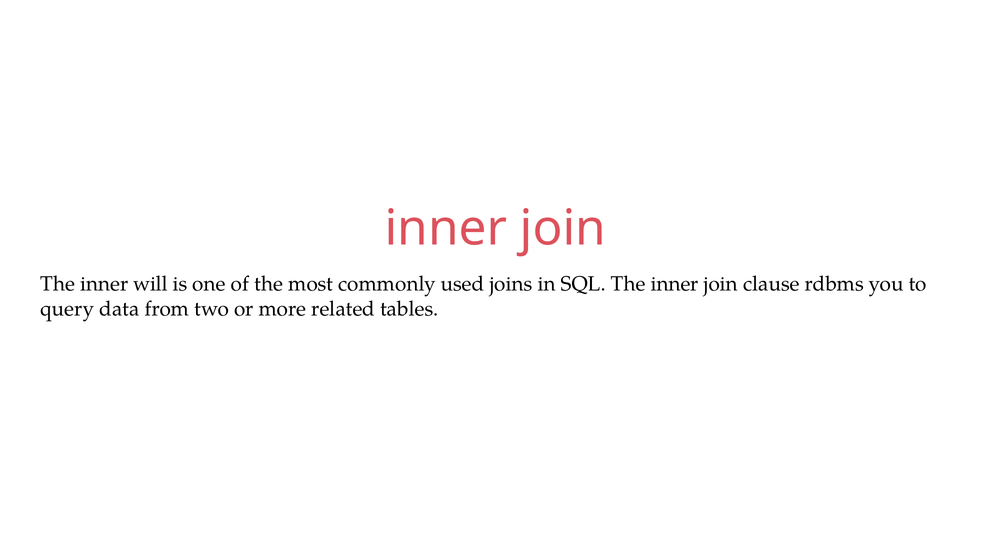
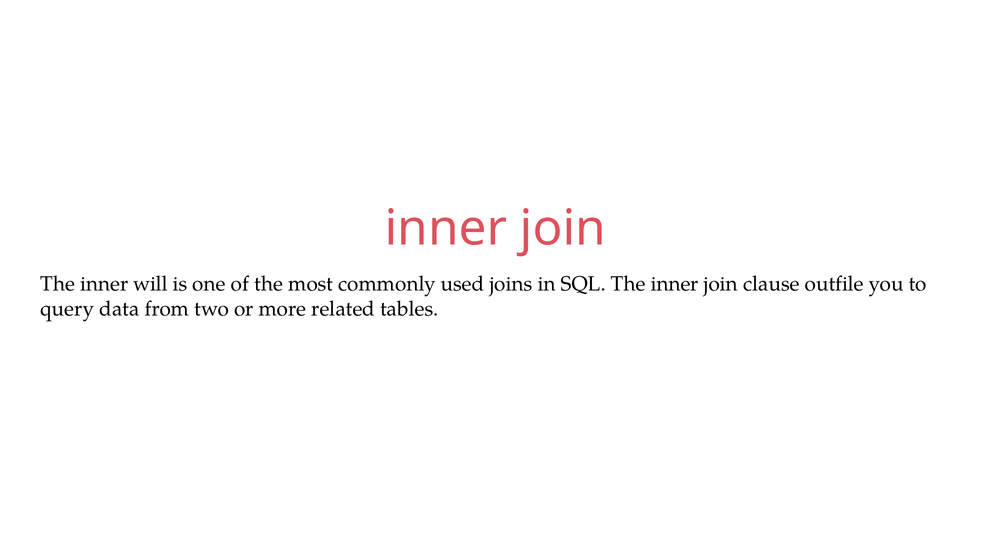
rdbms: rdbms -> outfile (834, 284)
